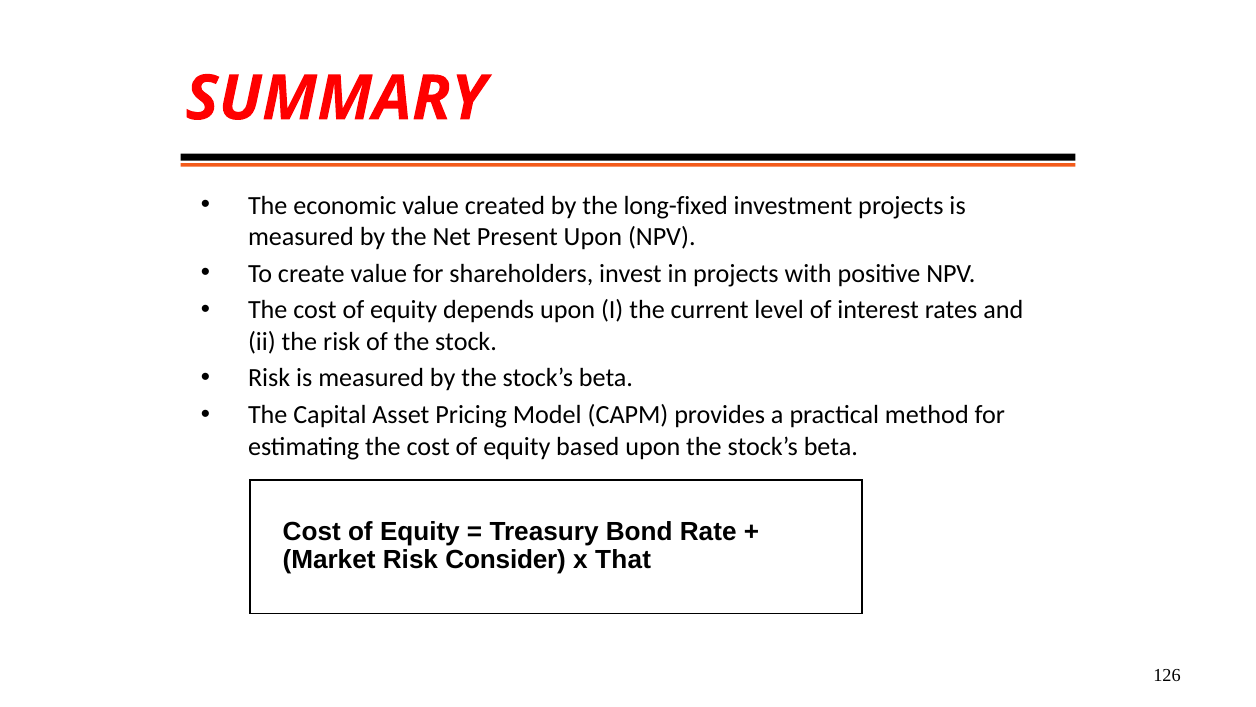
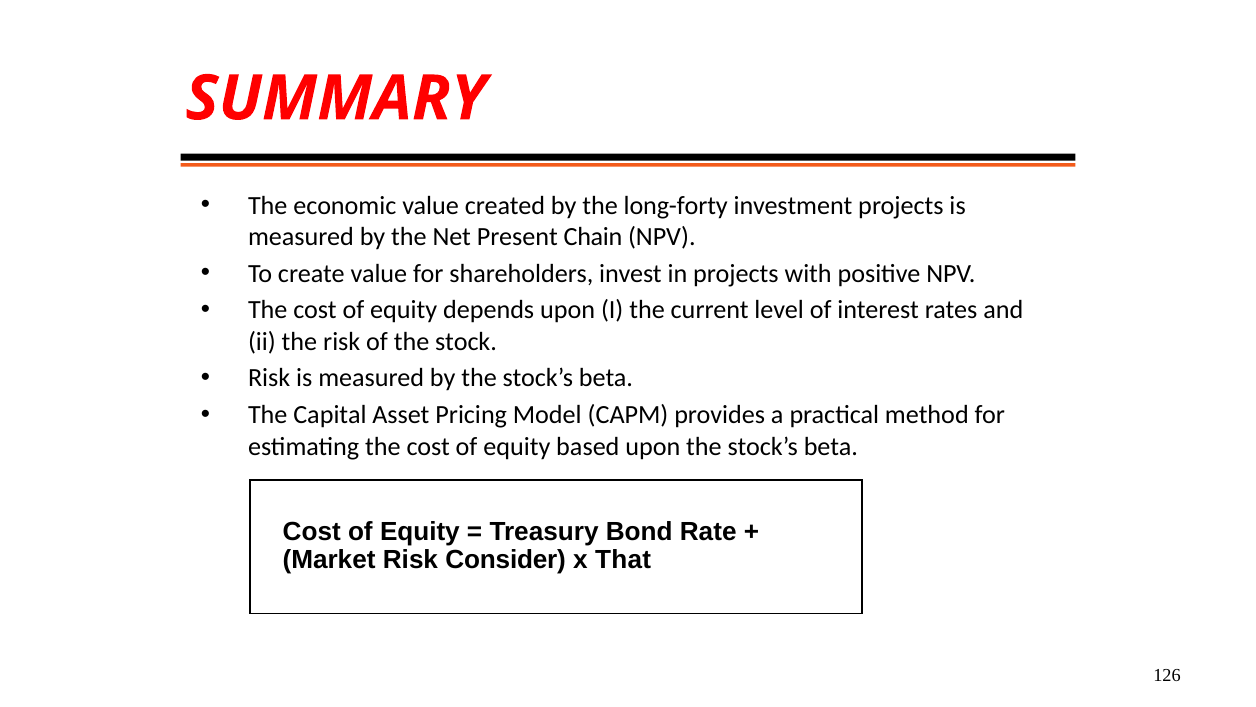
long-fixed: long-fixed -> long-forty (676, 205)
Present Upon: Upon -> Chain (593, 237)
